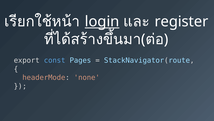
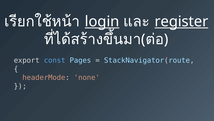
register underline: none -> present (181, 21)
